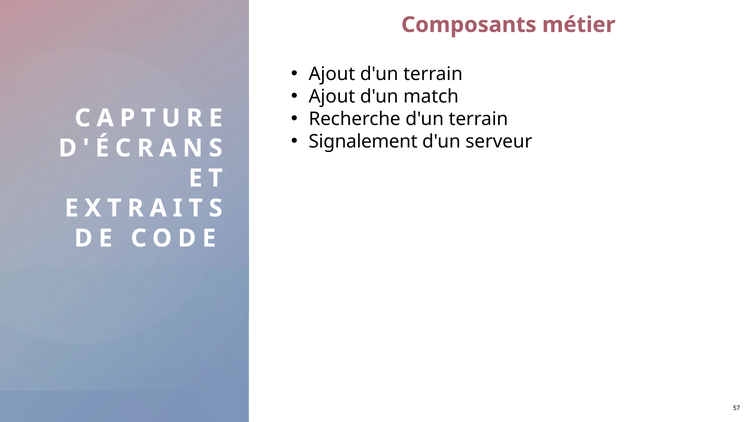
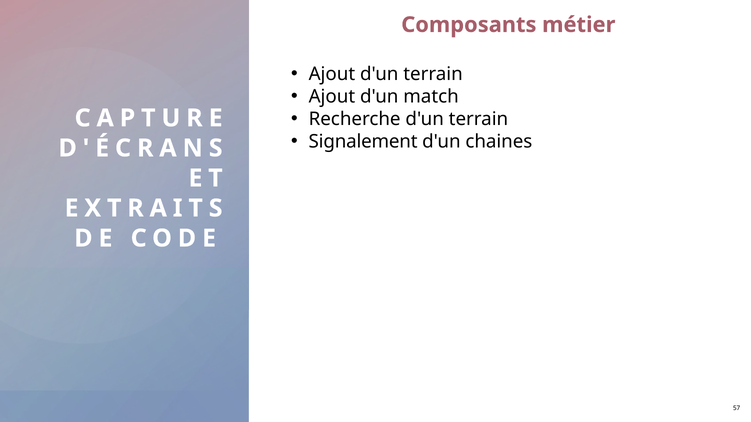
serveur: serveur -> chaines (499, 142)
